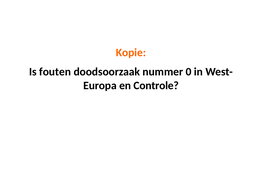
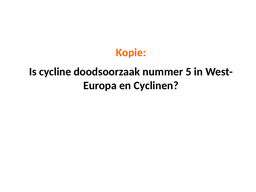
fouten: fouten -> cycline (55, 72)
0: 0 -> 5 (189, 72)
Controle: Controle -> Cyclinen (156, 85)
